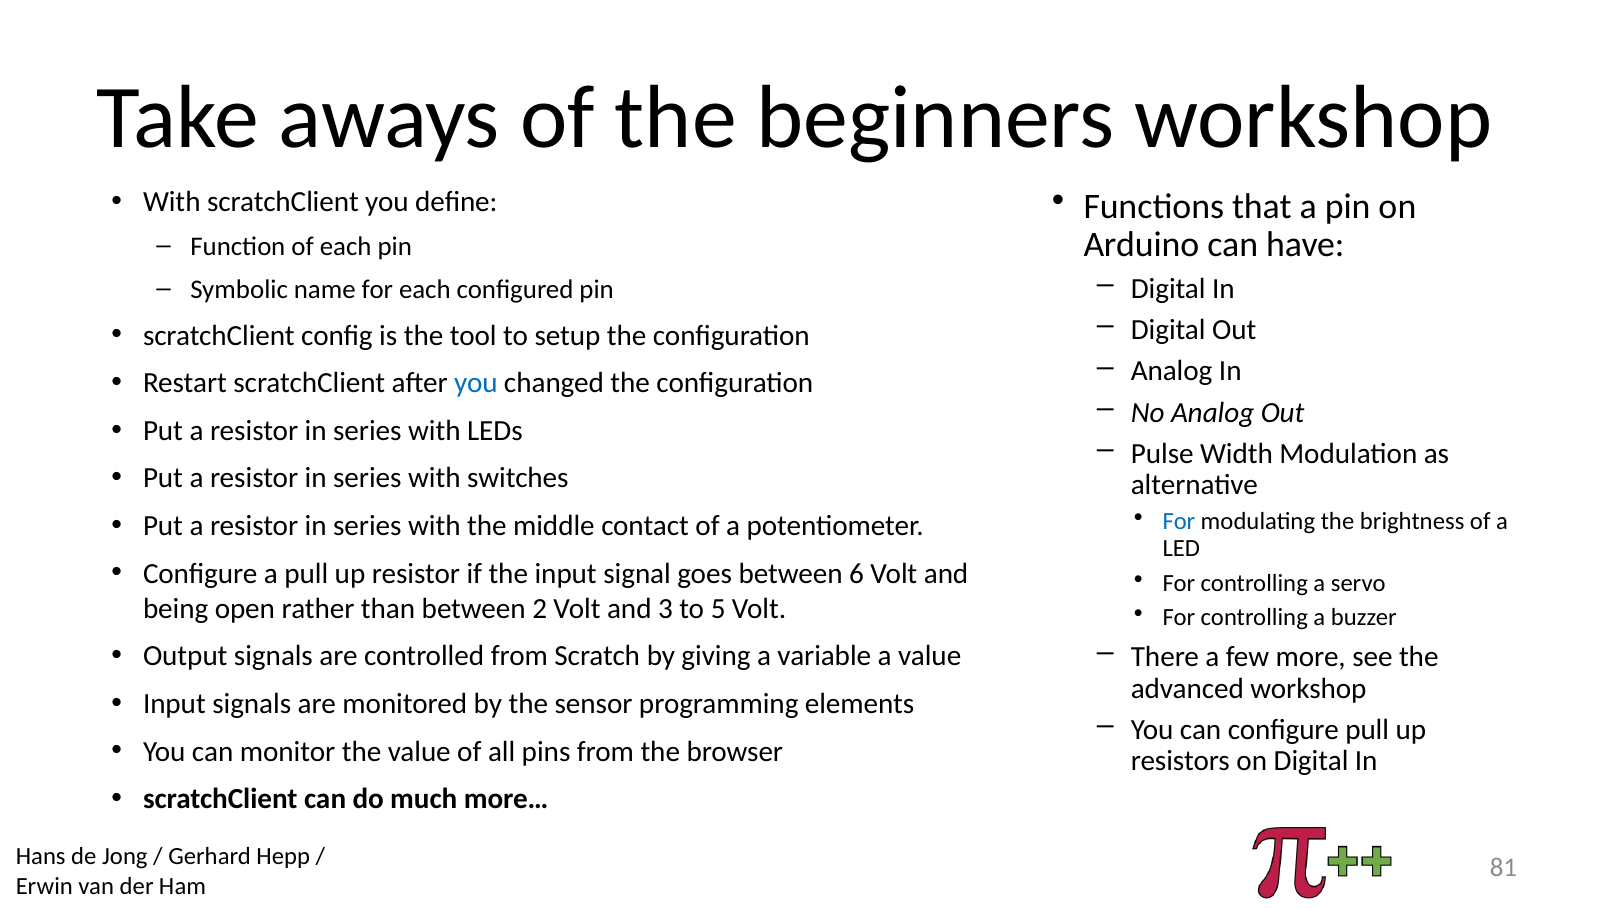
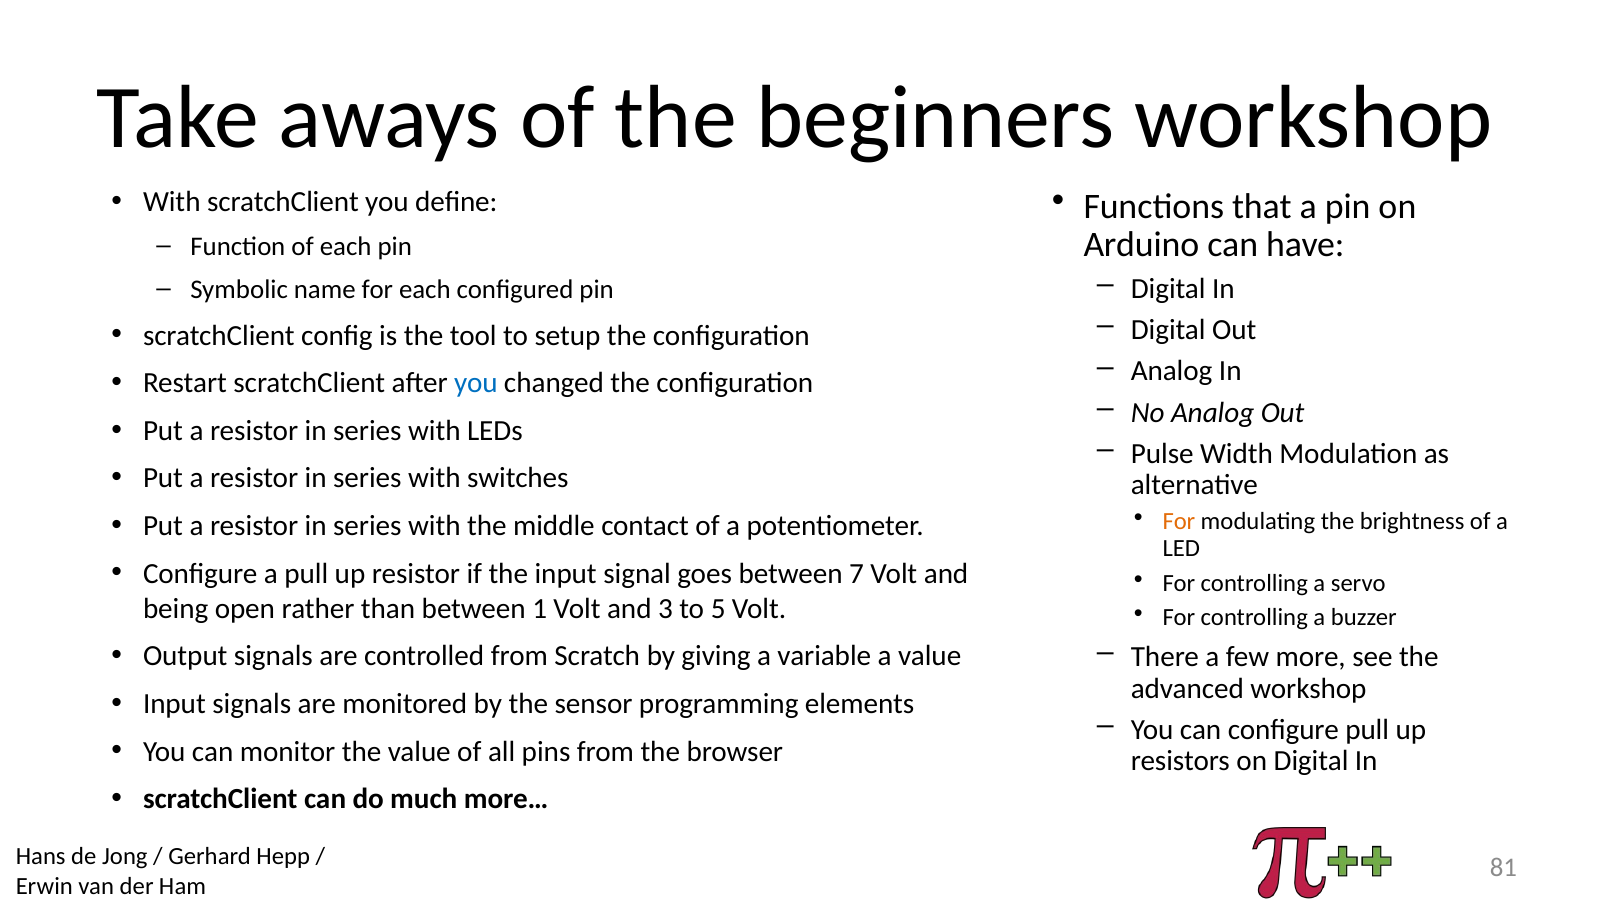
For colour: blue -> orange (1179, 522)
6: 6 -> 7 (857, 574)
2: 2 -> 1 (540, 609)
